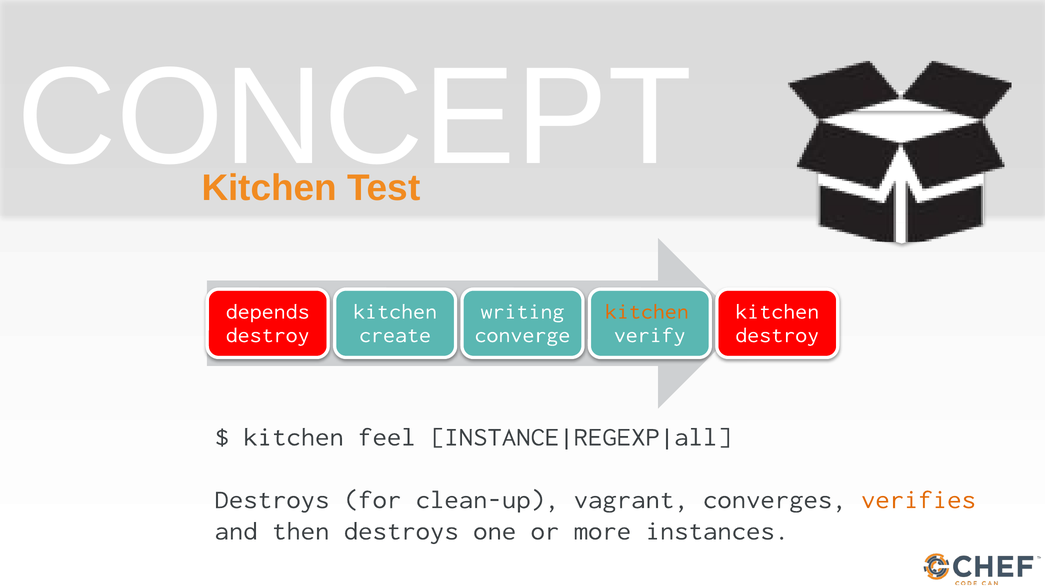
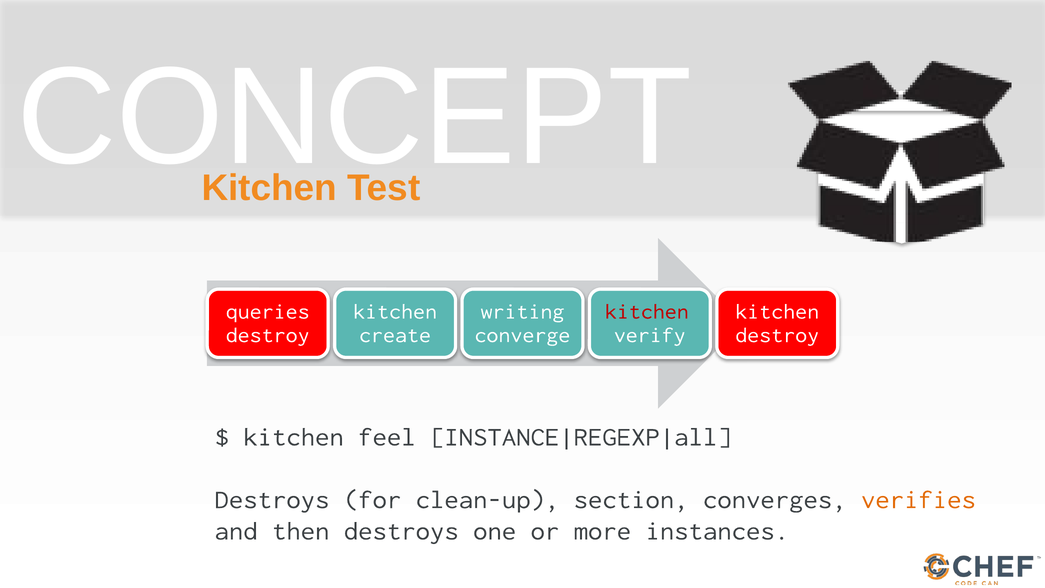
depends: depends -> queries (268, 311)
kitchen colour: orange -> red (647, 311)
vagrant: vagrant -> section (631, 499)
